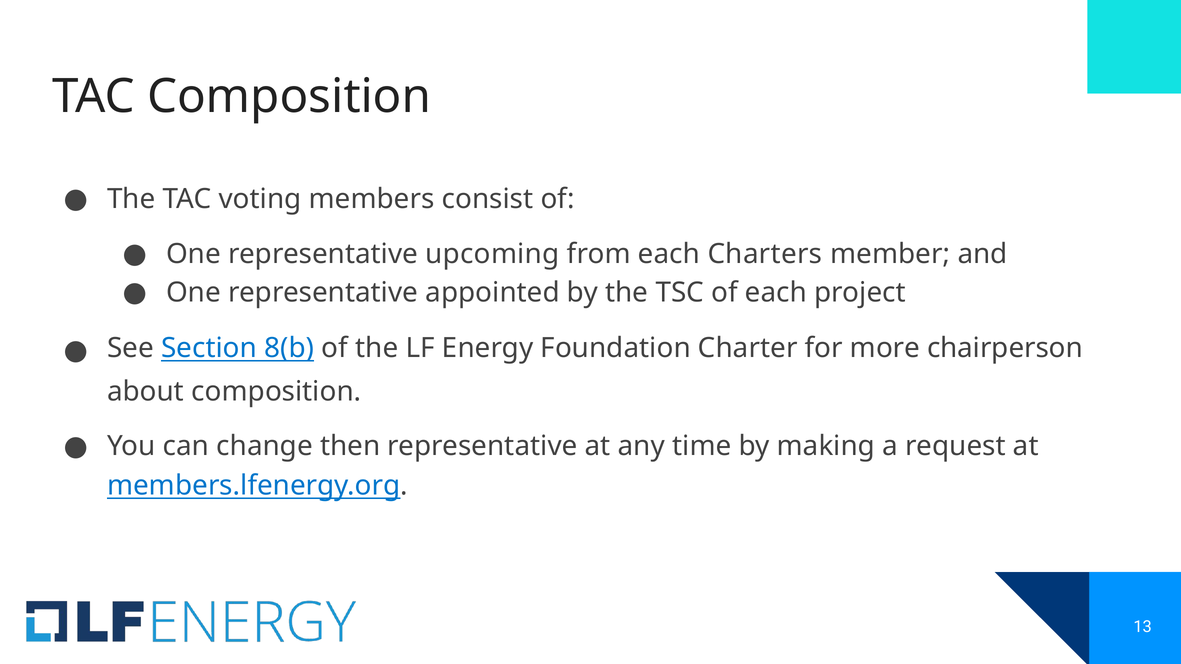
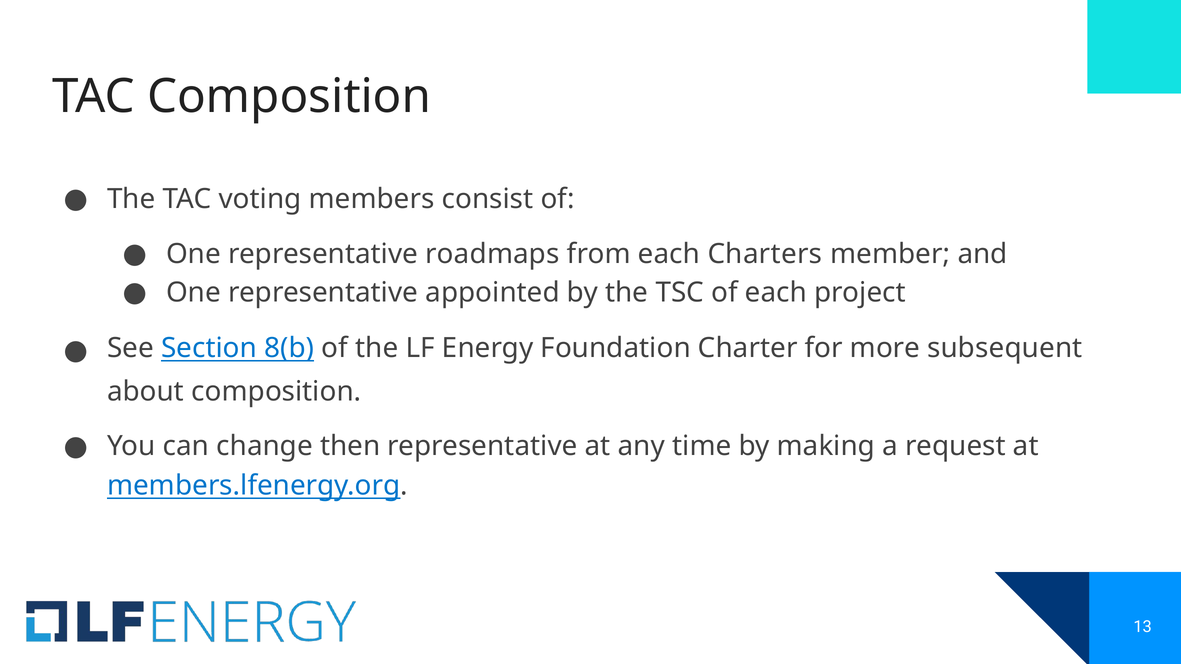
upcoming: upcoming -> roadmaps (492, 254)
chairperson: chairperson -> subsequent (1005, 348)
